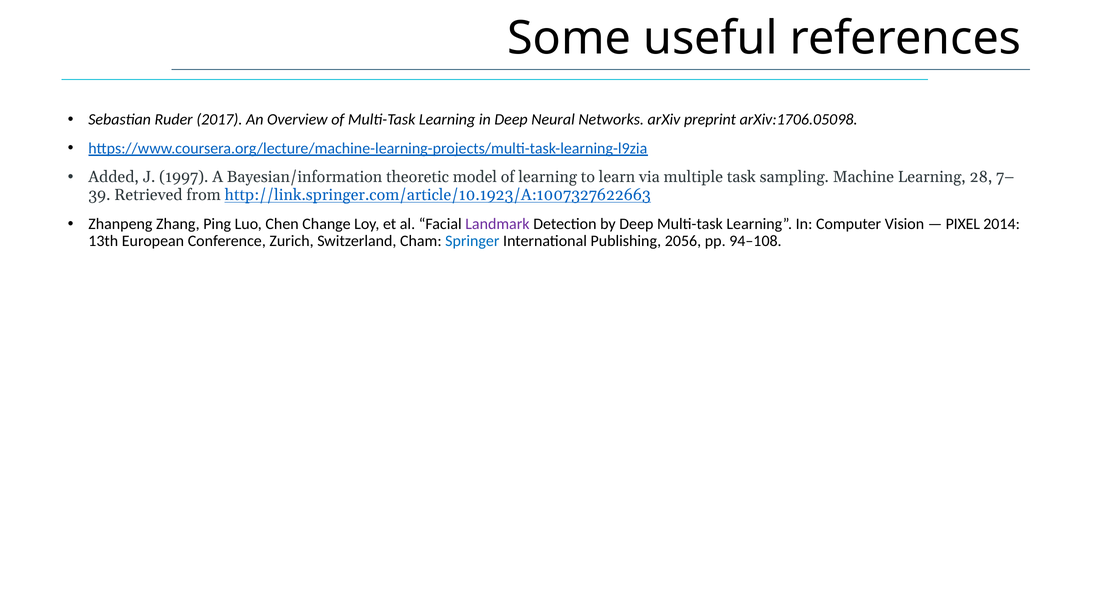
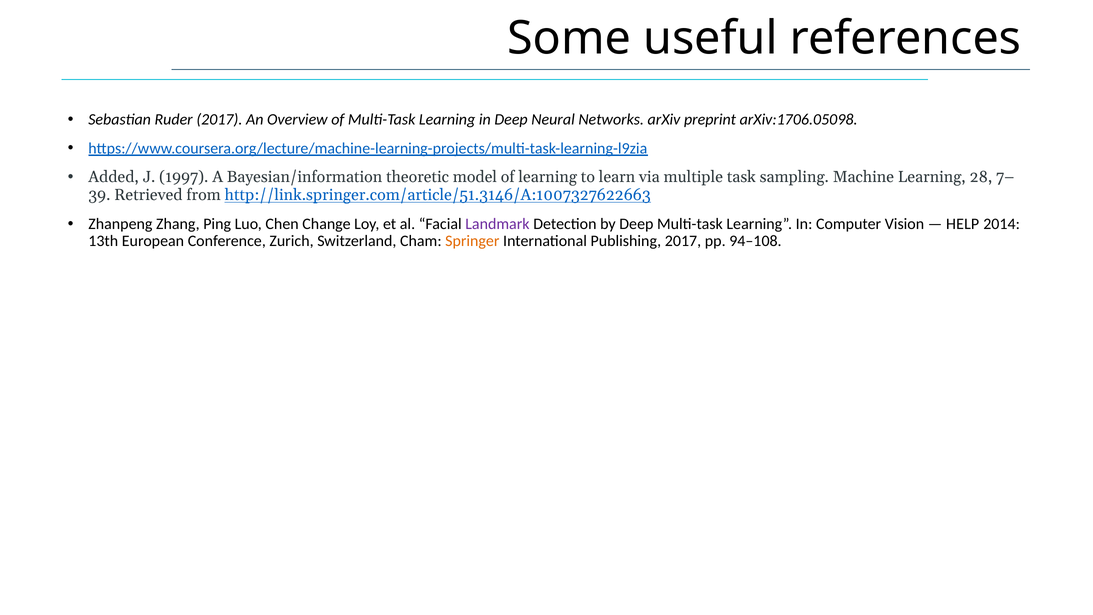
http://link.springer.com/article/10.1923/A:1007327622663: http://link.springer.com/article/10.1923/A:1007327622663 -> http://link.springer.com/article/51.3146/A:1007327622663 (438, 195)
PIXEL: PIXEL -> HELP (963, 224)
Springer colour: blue -> orange (472, 241)
Publishing 2056: 2056 -> 2017 (683, 241)
